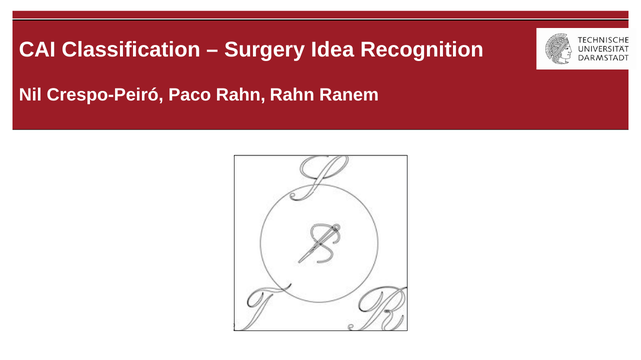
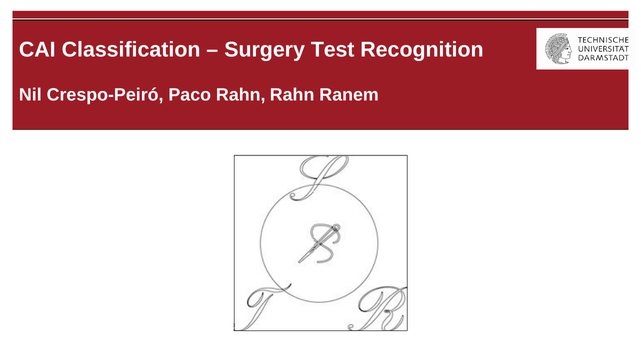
Idea: Idea -> Test (333, 50)
